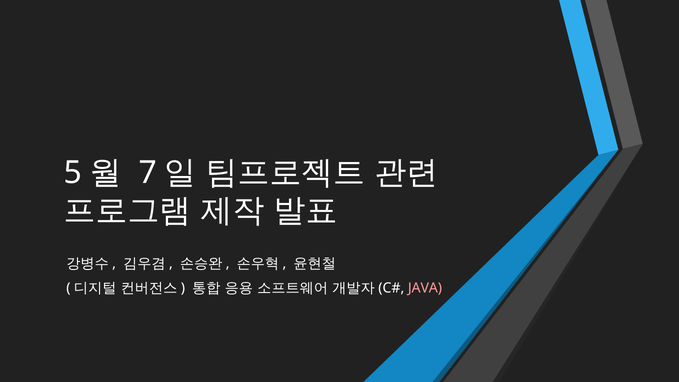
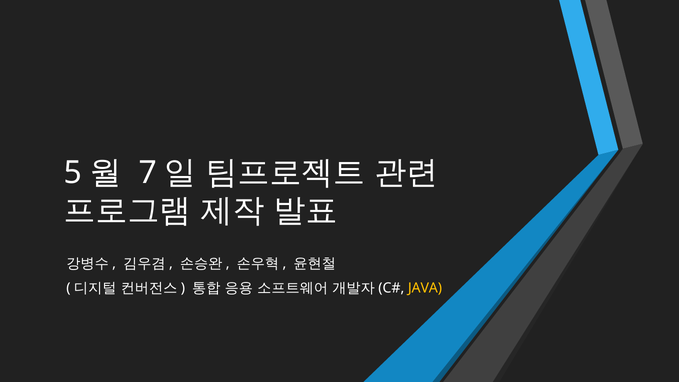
JAVA colour: pink -> yellow (425, 288)
